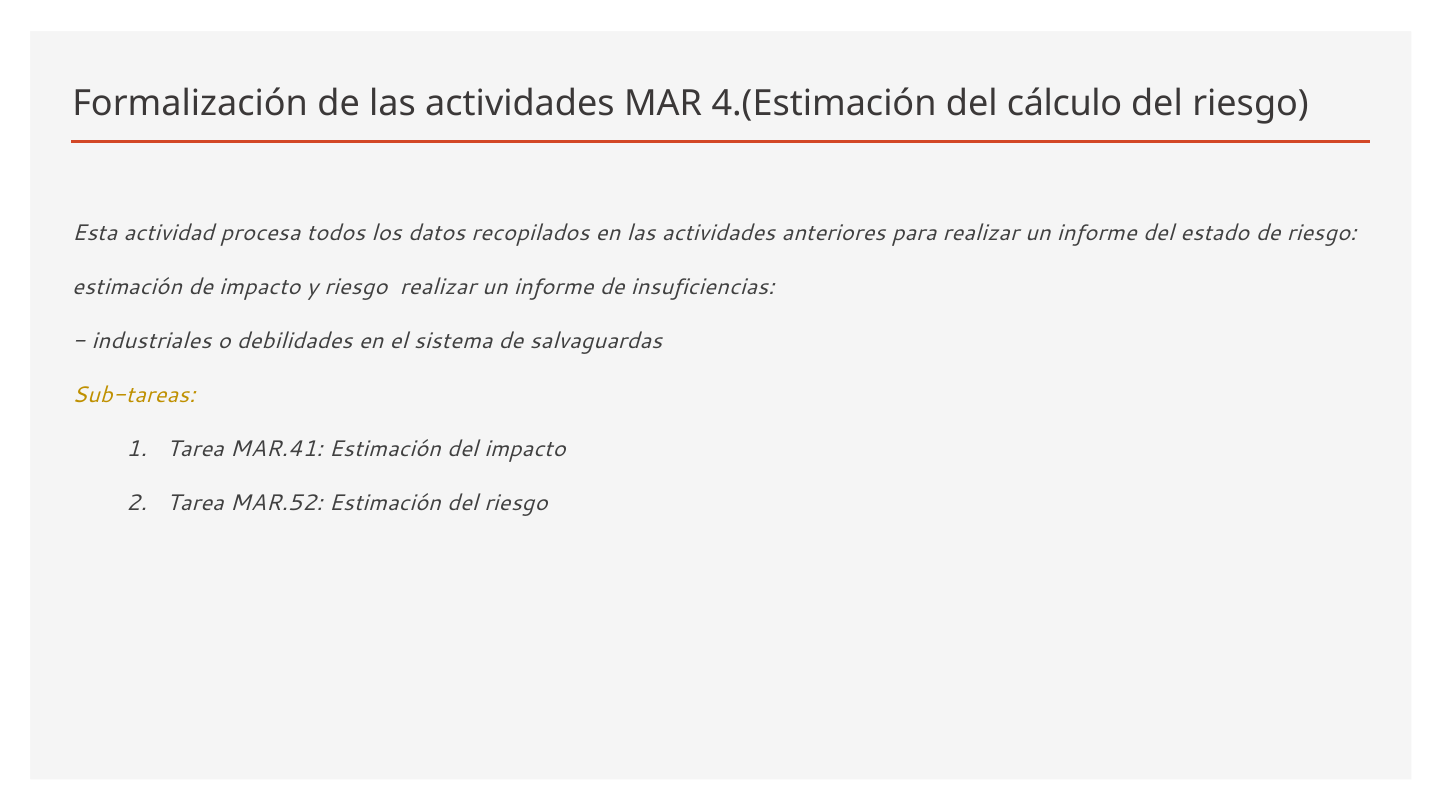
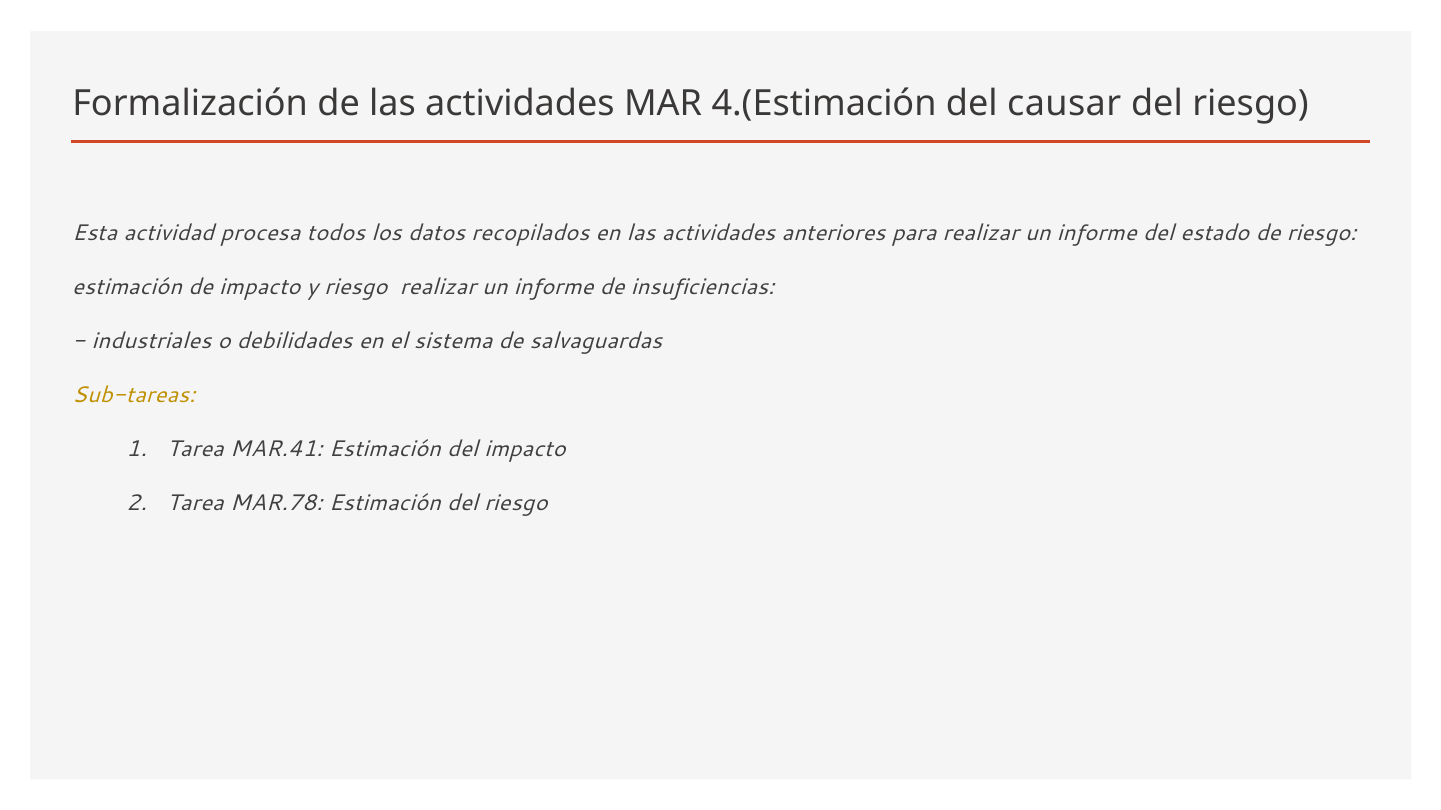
cálculo: cálculo -> causar (1064, 104)
MAR.52: MAR.52 -> MAR.78 (276, 503)
